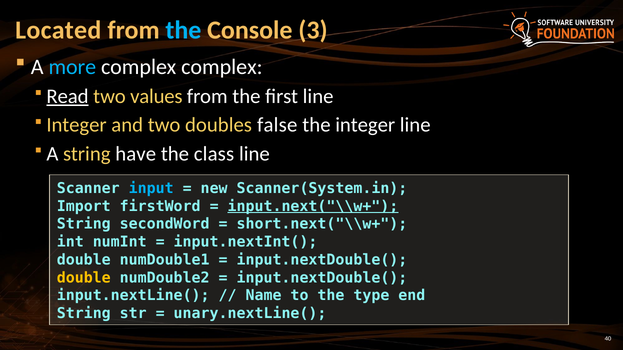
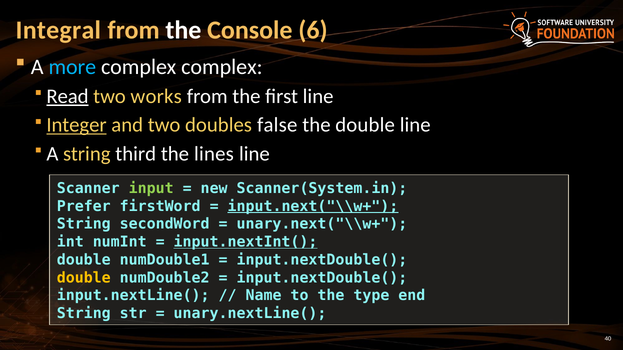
Located: Located -> Integral (58, 30)
the colour: light blue -> white (183, 30)
3: 3 -> 6 (313, 30)
values: values -> works (156, 96)
Integer underline: none -> present (77, 125)
the integer: integer -> double (365, 125)
have: have -> third (136, 154)
class: class -> lines (214, 154)
input colour: light blue -> light green (151, 189)
Import: Import -> Prefer (84, 206)
short.next("\\w+: short.next("\\w+ -> unary.next("\\w+ (322, 224)
input.nextInt( underline: none -> present (246, 242)
